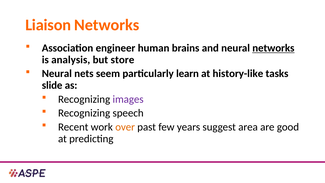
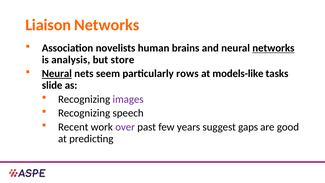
engineer: engineer -> novelists (116, 48)
Neural underline: none -> present (57, 74)
learn: learn -> rows (187, 74)
history-like: history-like -> models-like (238, 74)
over colour: orange -> purple (125, 127)
area: area -> gaps (248, 127)
